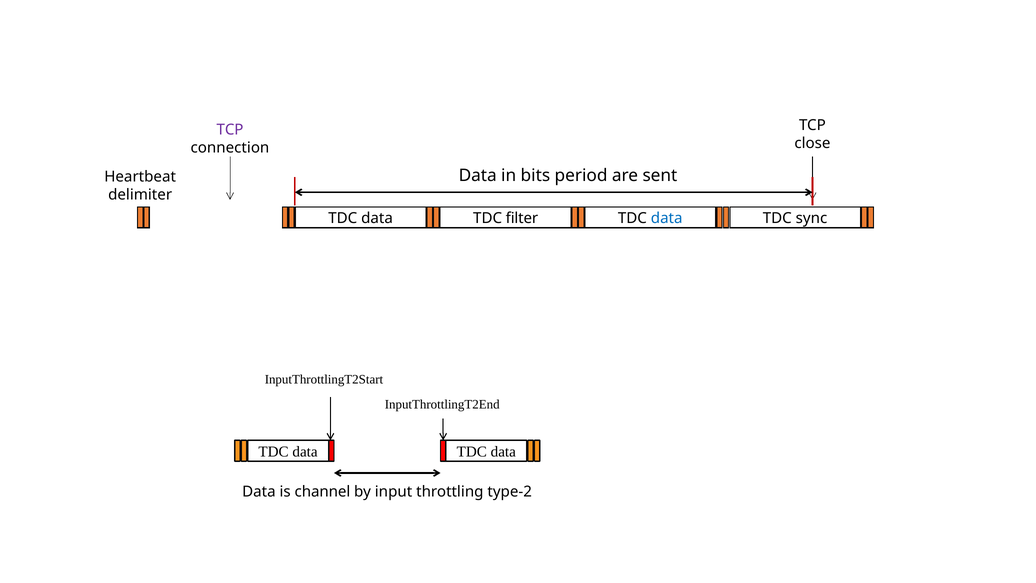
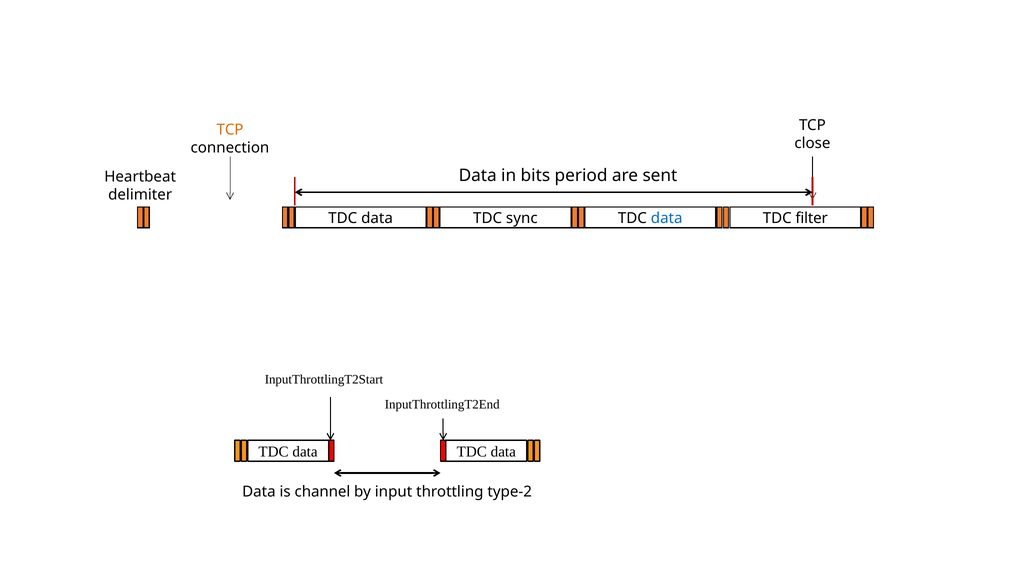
TCP colour: purple -> orange (230, 129)
filter: filter -> sync (522, 218)
sync: sync -> filter (812, 218)
